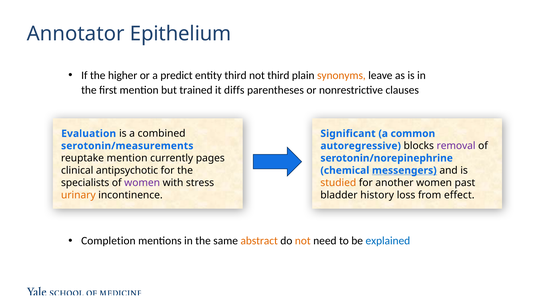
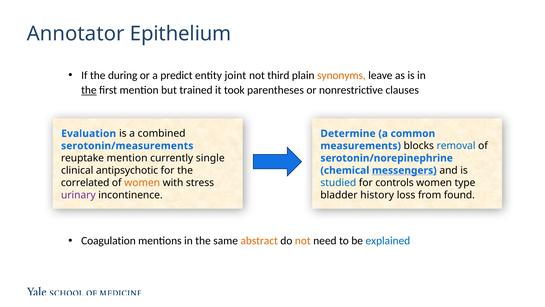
higher: higher -> during (123, 75)
entity third: third -> joint (235, 75)
the underline: none -> present (89, 90)
diffs: diffs -> took (234, 90)
Significant: Significant -> Determine (348, 133)
autoregressive: autoregressive -> measurements (361, 146)
removal colour: purple -> blue (456, 146)
pages: pages -> single (210, 158)
specialists: specialists -> correlated (85, 182)
women colour: purple -> orange (142, 182)
studied colour: orange -> blue (338, 182)
another: another -> controls (395, 182)
past: past -> type (465, 182)
urinary colour: orange -> purple (78, 195)
effect: effect -> found (459, 195)
Completion: Completion -> Coagulation (108, 241)
